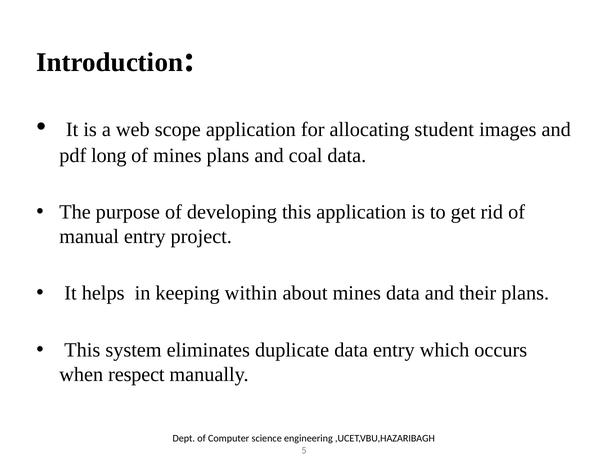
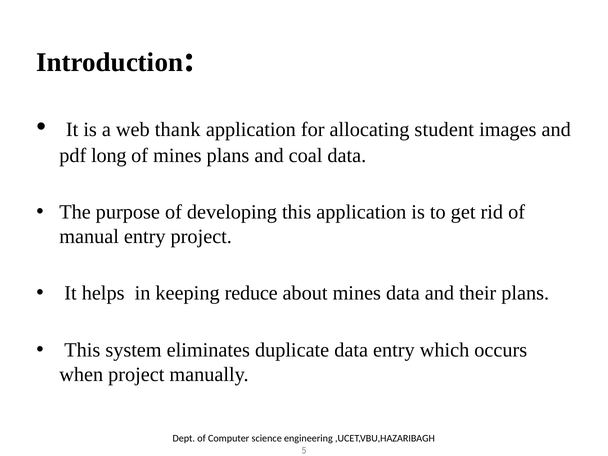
scope: scope -> thank (178, 130)
within: within -> reduce (251, 293)
when respect: respect -> project (136, 374)
